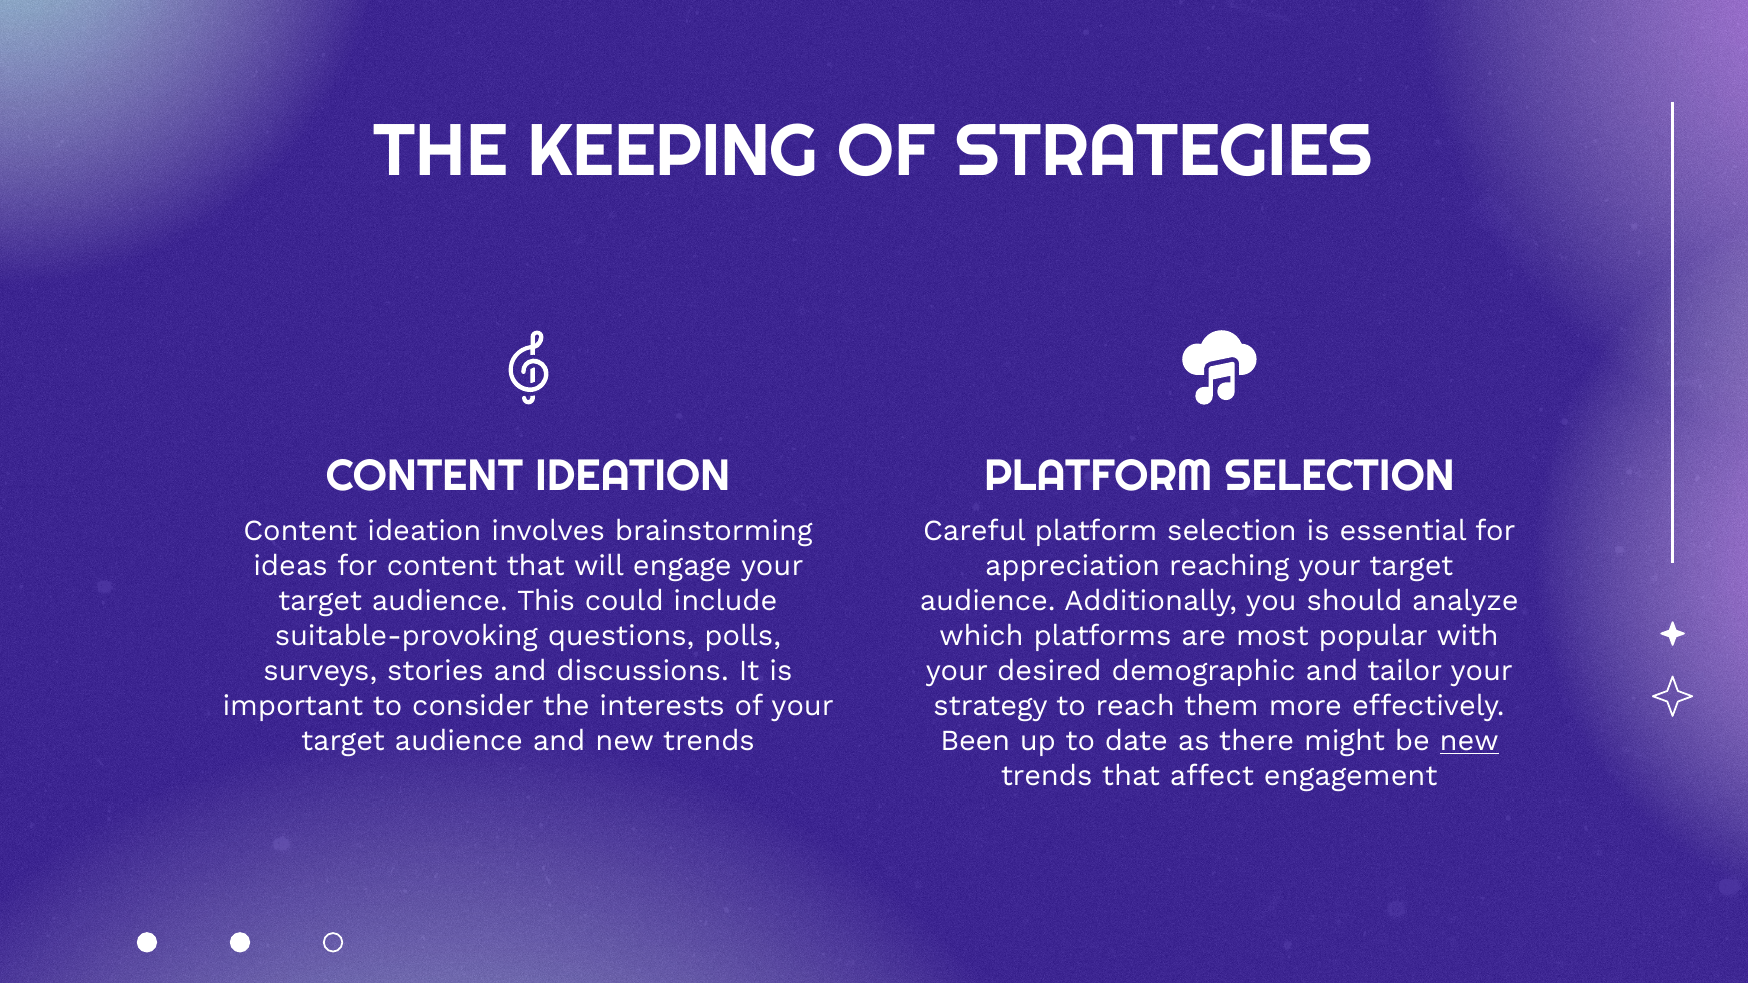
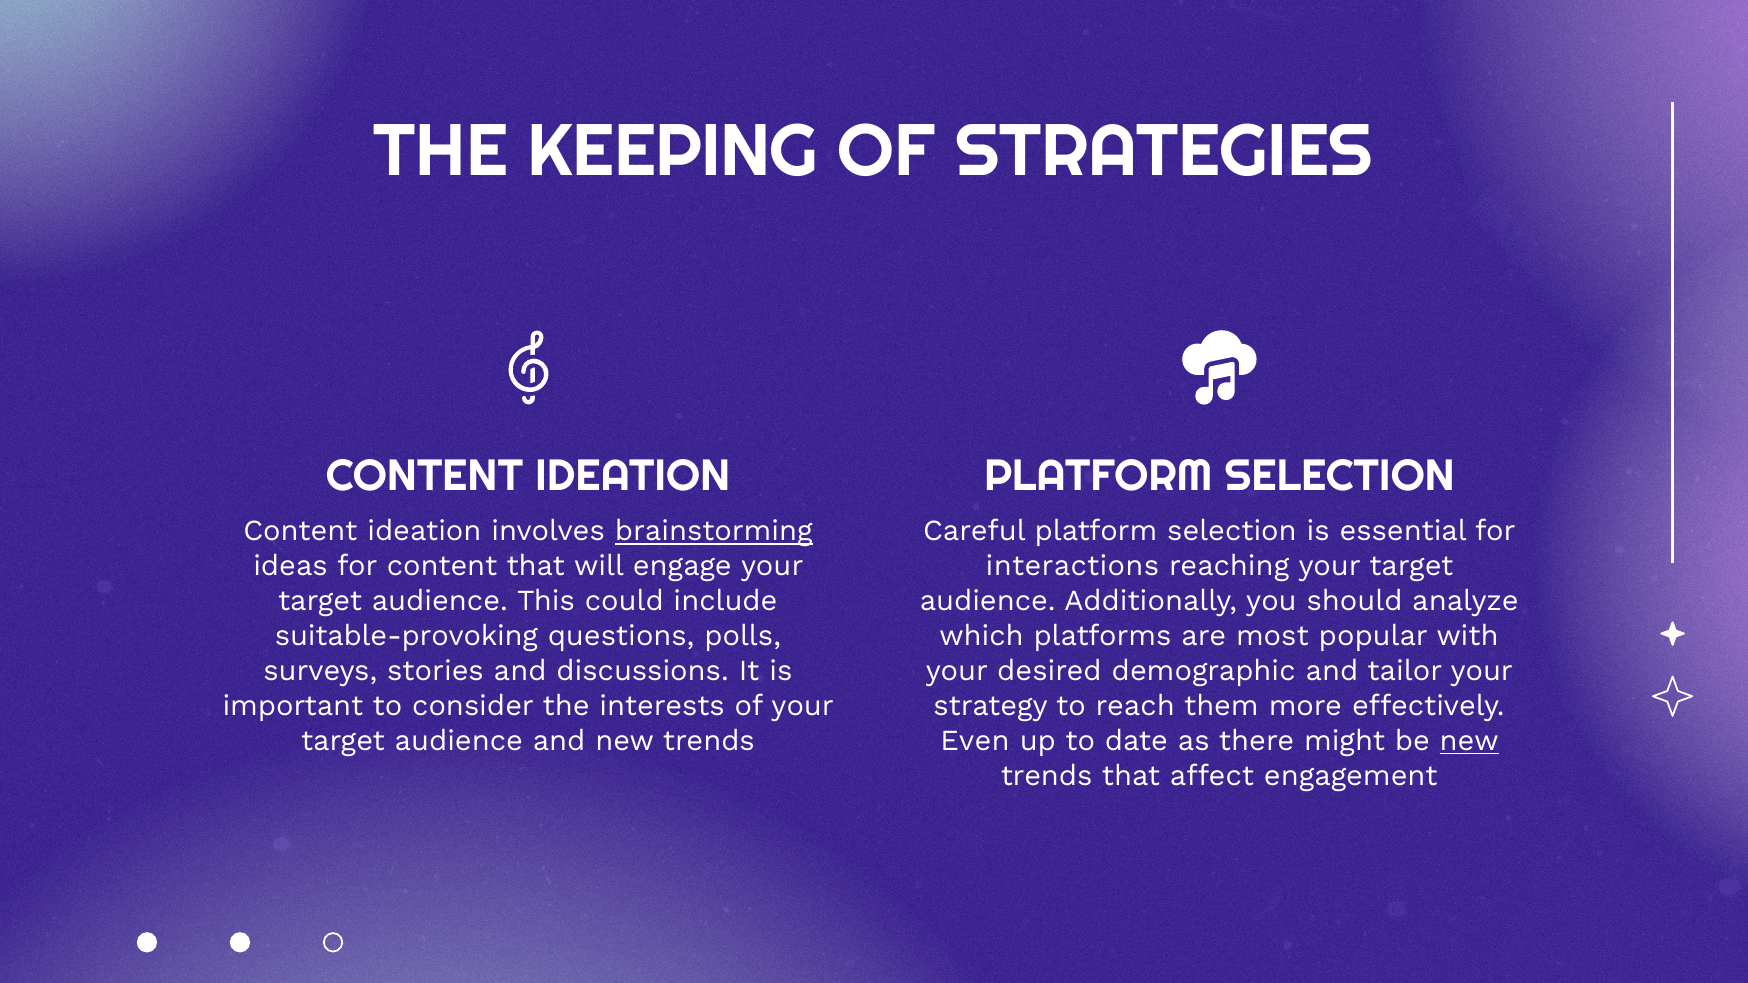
brainstorming underline: none -> present (714, 531)
appreciation: appreciation -> interactions (1072, 566)
Been: Been -> Even (975, 741)
